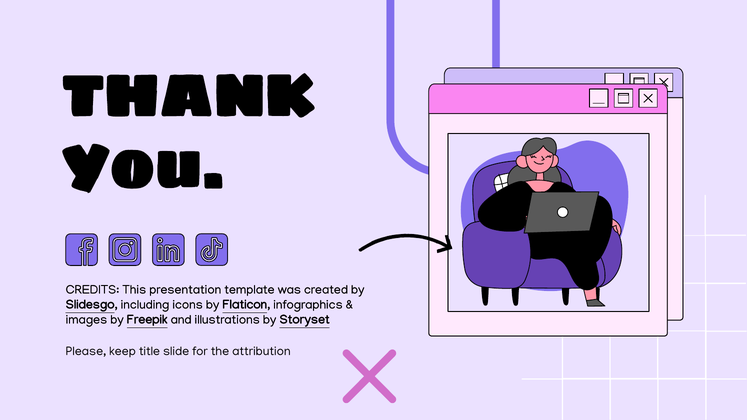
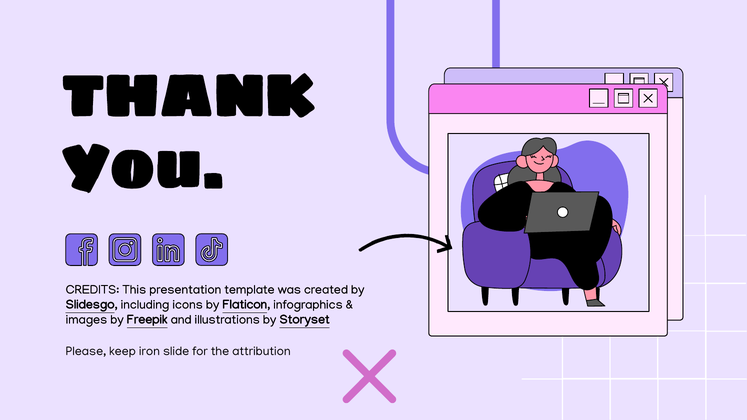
title: title -> iron (149, 351)
